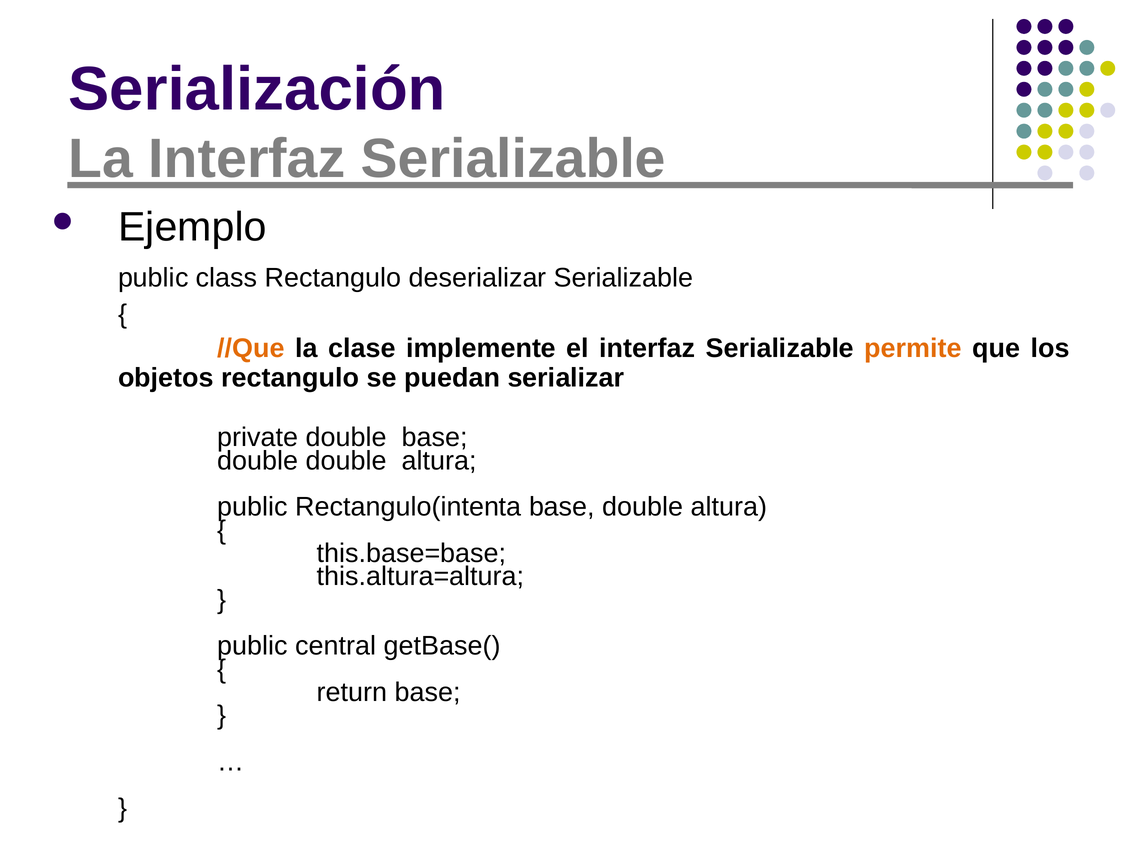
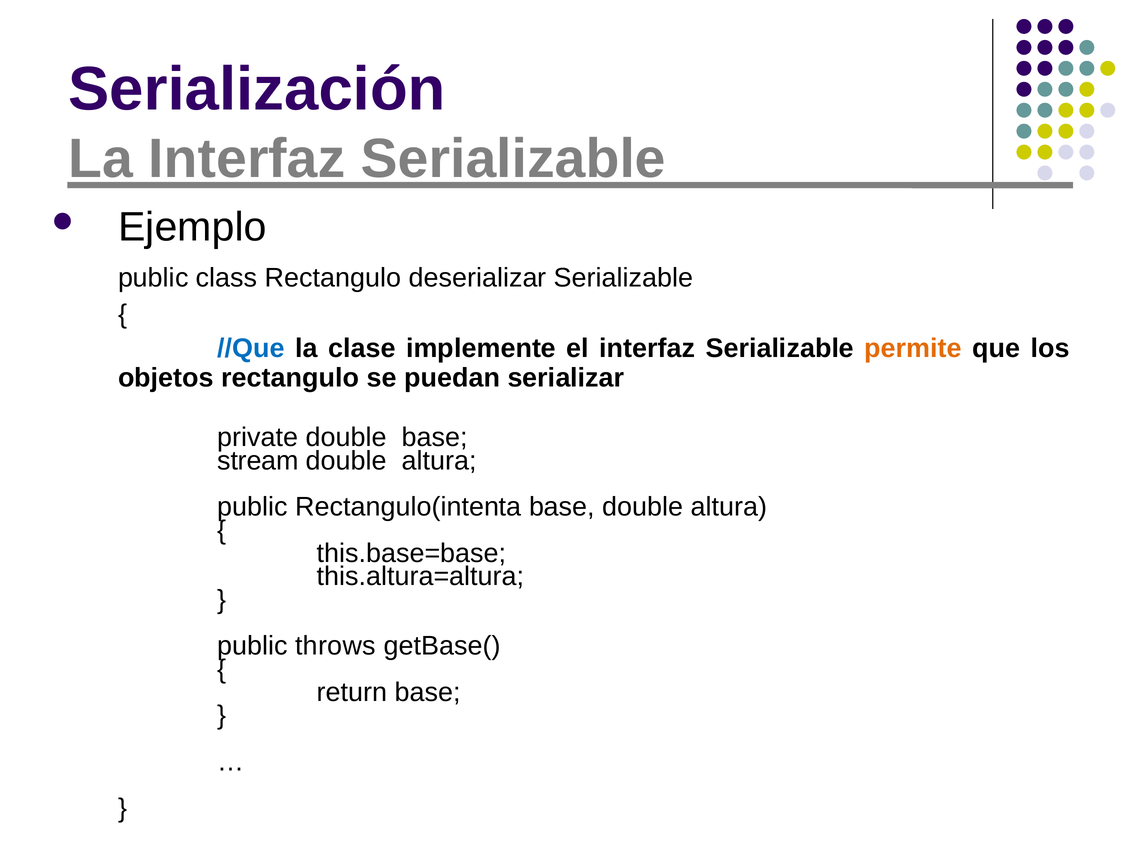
//Que colour: orange -> blue (251, 349)
double: double -> stream (258, 461)
central: central -> throws (336, 646)
